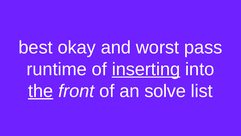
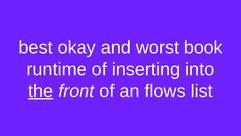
pass: pass -> book (203, 47)
inserting underline: present -> none (146, 69)
solve: solve -> flows (165, 91)
